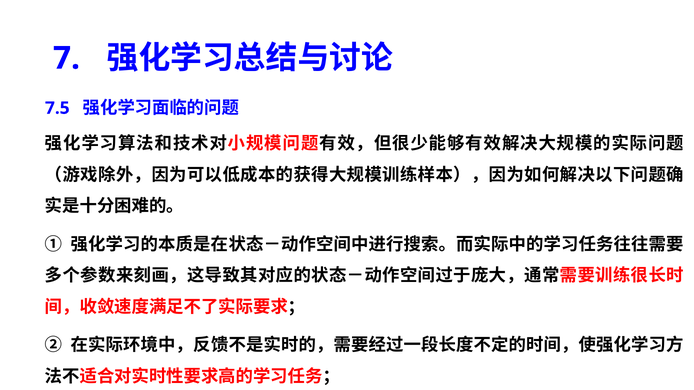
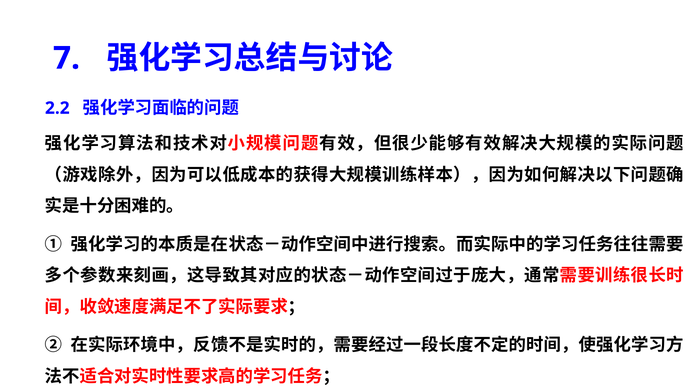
7.5: 7.5 -> 2.2 (57, 108)
